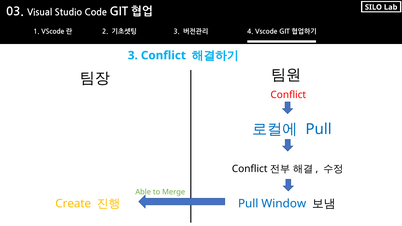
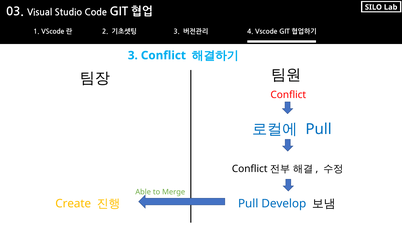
Window: Window -> Develop (284, 204)
